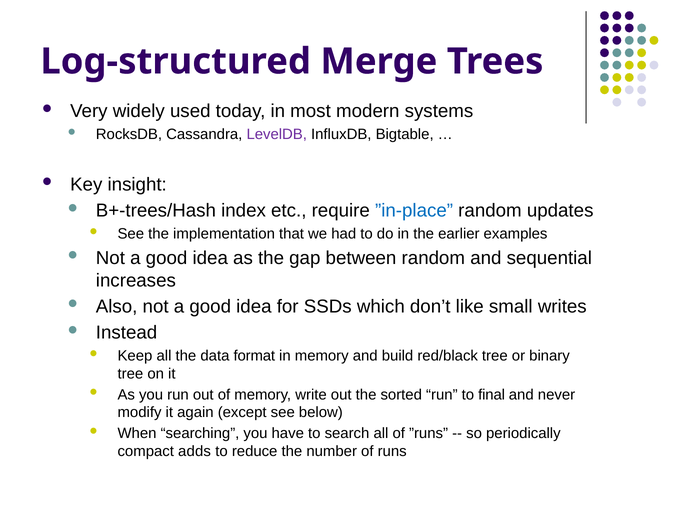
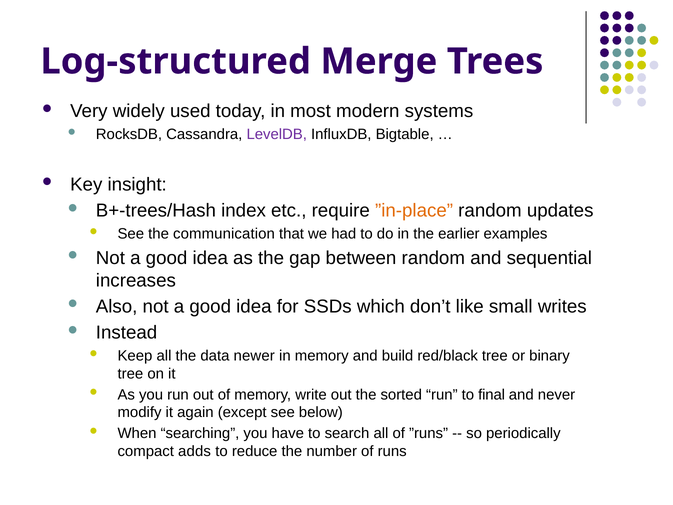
”in-place colour: blue -> orange (414, 211)
implementation: implementation -> communication (224, 234)
format: format -> newer (254, 356)
